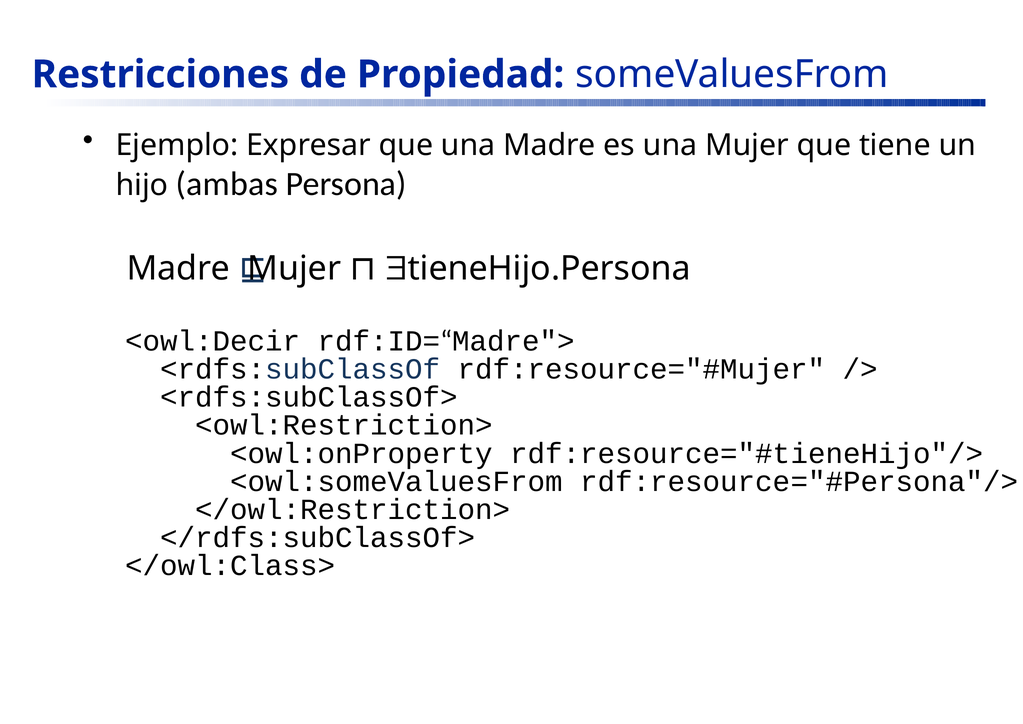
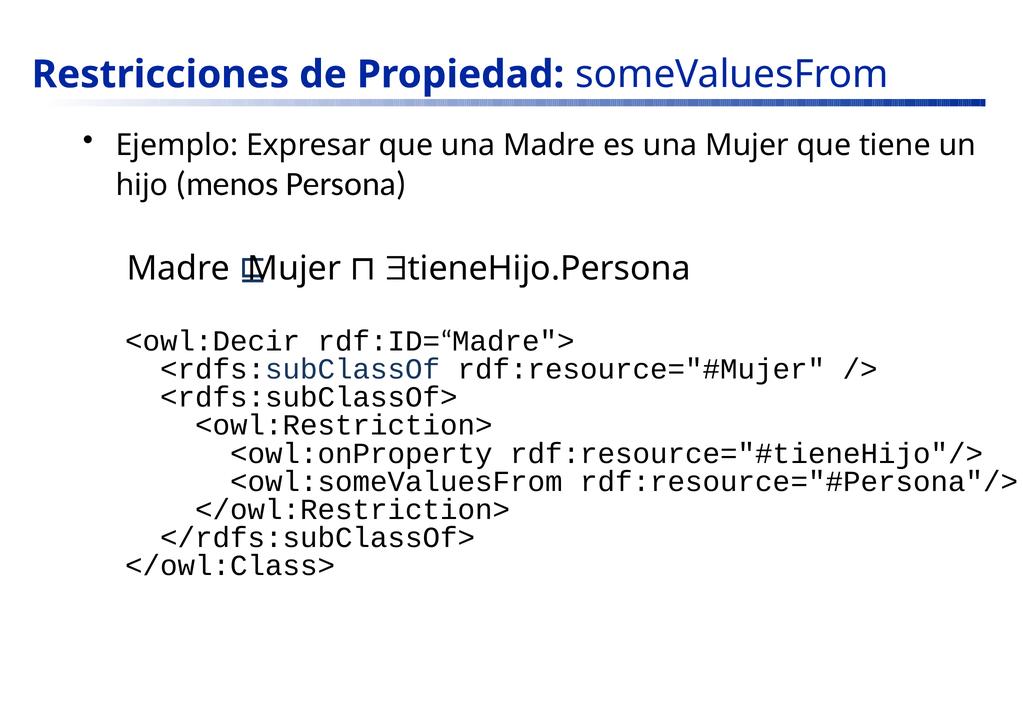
ambas: ambas -> menos (227, 184)
